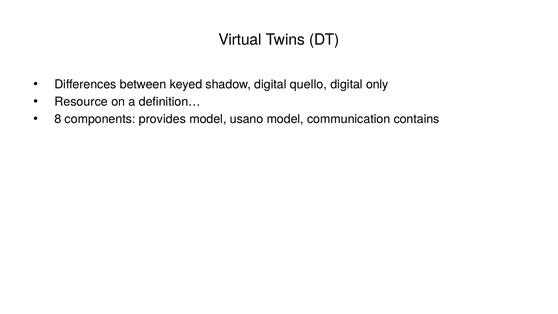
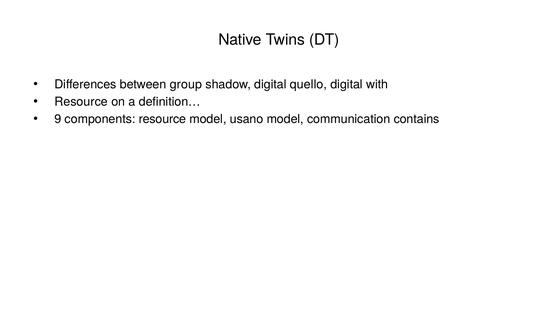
Virtual: Virtual -> Native (240, 40)
keyed: keyed -> group (186, 84)
only: only -> with (377, 84)
8: 8 -> 9 (58, 119)
components provides: provides -> resource (162, 119)
